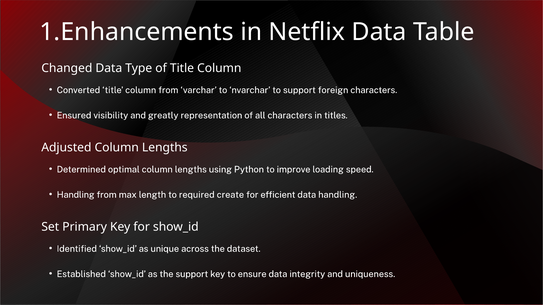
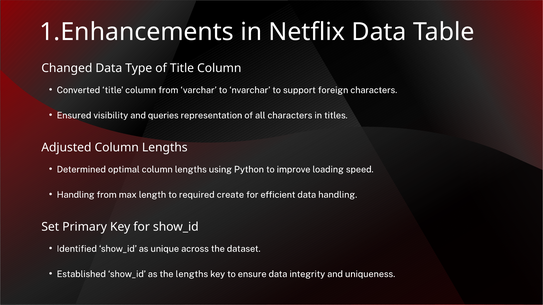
greatly: greatly -> queries (163, 116)
the support: support -> lengths (192, 274)
